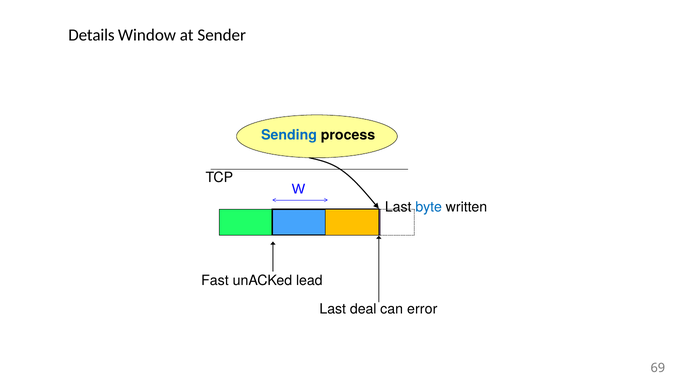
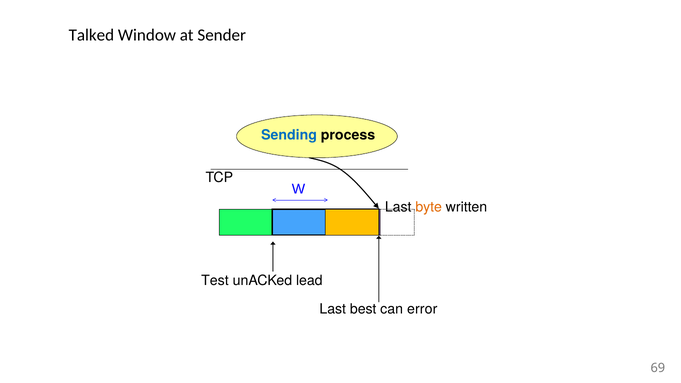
Details: Details -> Talked (91, 35)
byte colour: blue -> orange (429, 207)
Fast: Fast -> Test (215, 281)
deal: deal -> best (363, 309)
